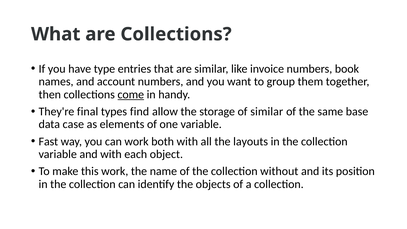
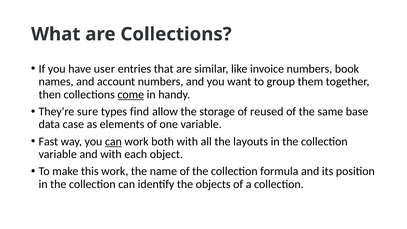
type: type -> user (104, 69)
final: final -> sure (88, 112)
of similar: similar -> reused (267, 112)
can underline: none -> present (113, 141)
without: without -> formula (279, 171)
